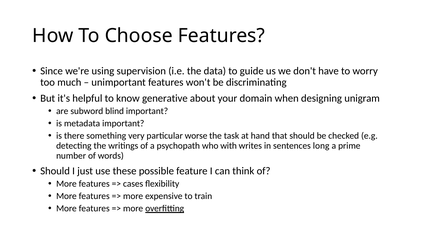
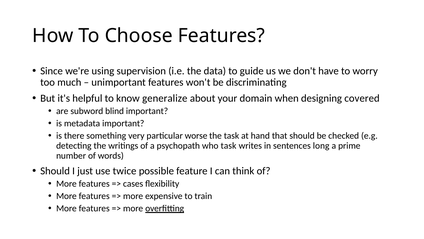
generative: generative -> generalize (165, 98)
unigram: unigram -> covered (362, 98)
who with: with -> task (229, 145)
these: these -> twice (125, 171)
